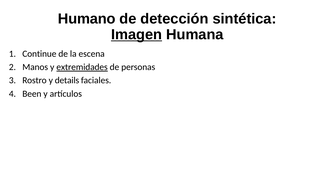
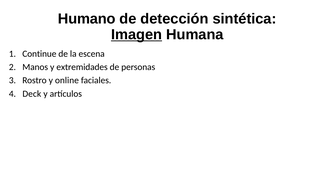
extremidades underline: present -> none (82, 67)
details: details -> online (67, 80)
Been: Been -> Deck (32, 94)
